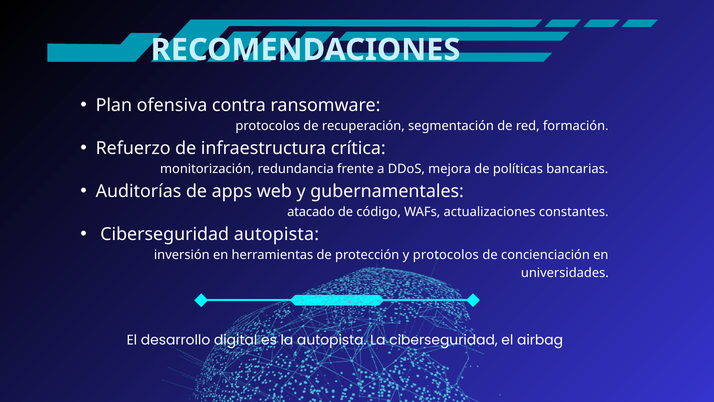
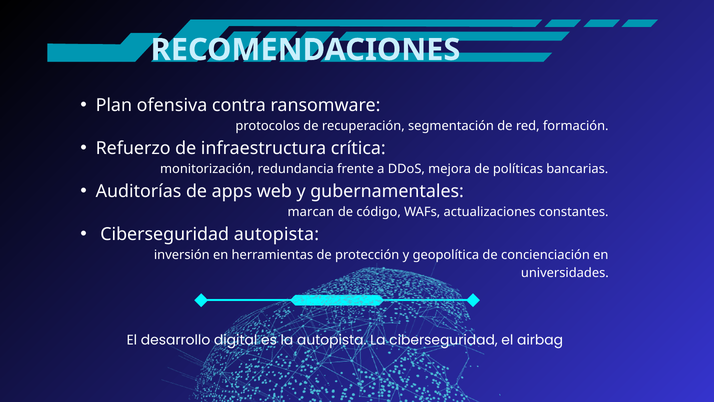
atacado: atacado -> marcan (311, 212)
y protocolos: protocolos -> geopolítica (446, 255)
